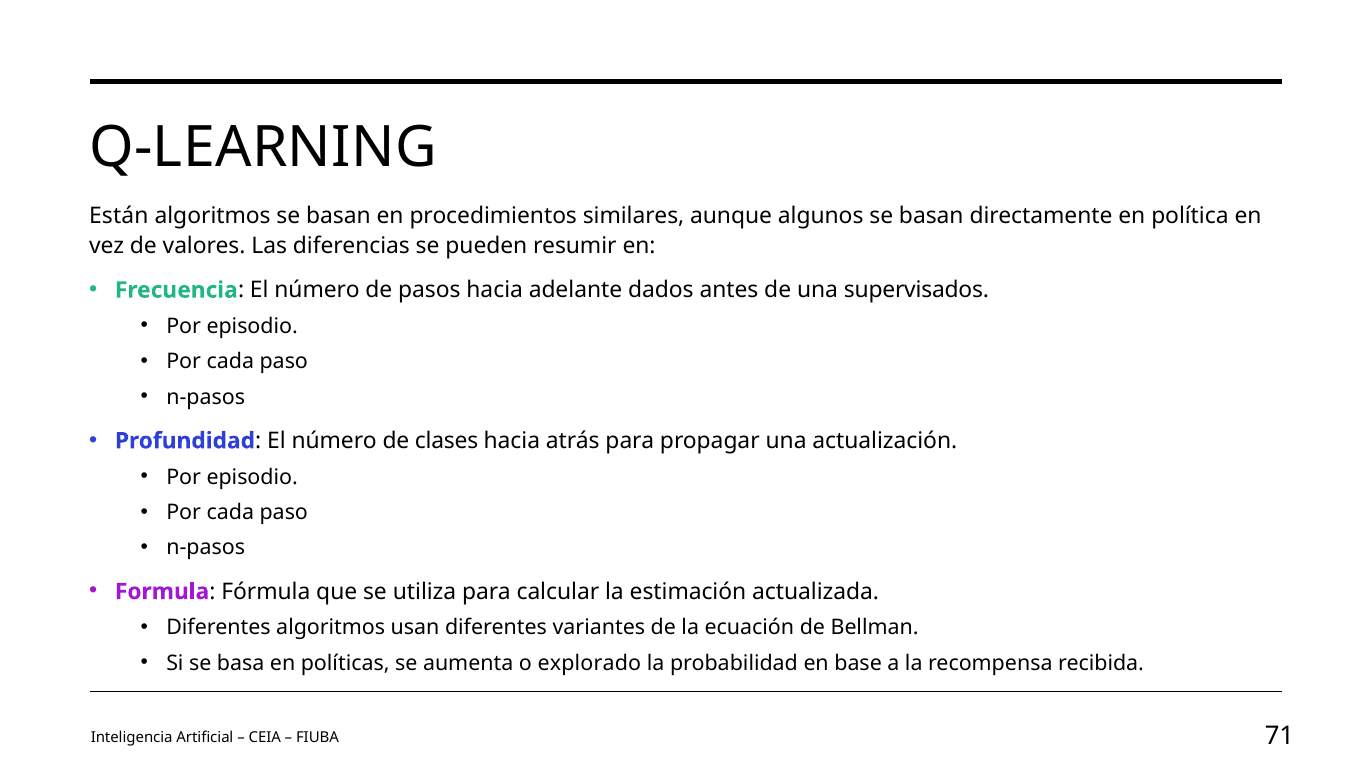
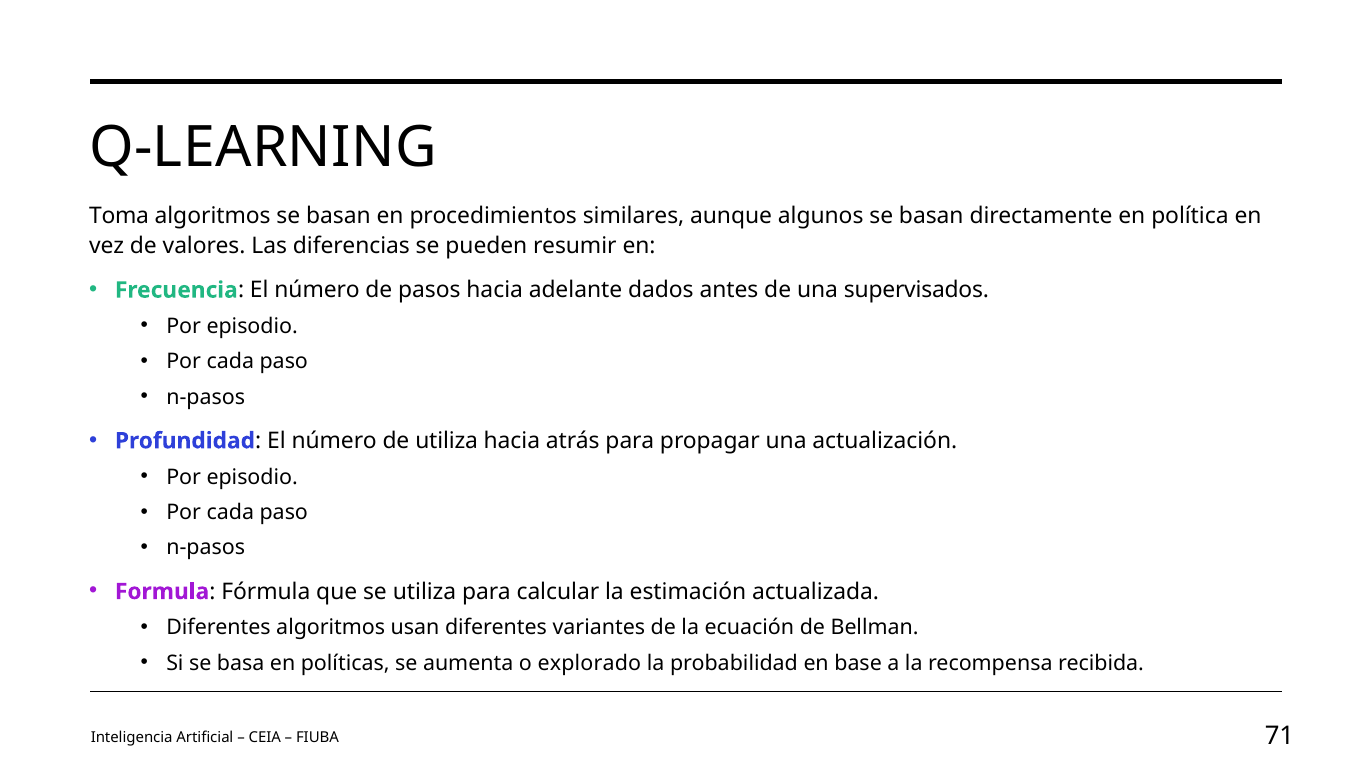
Están: Están -> Toma (119, 215)
de clases: clases -> utiliza (447, 441)
